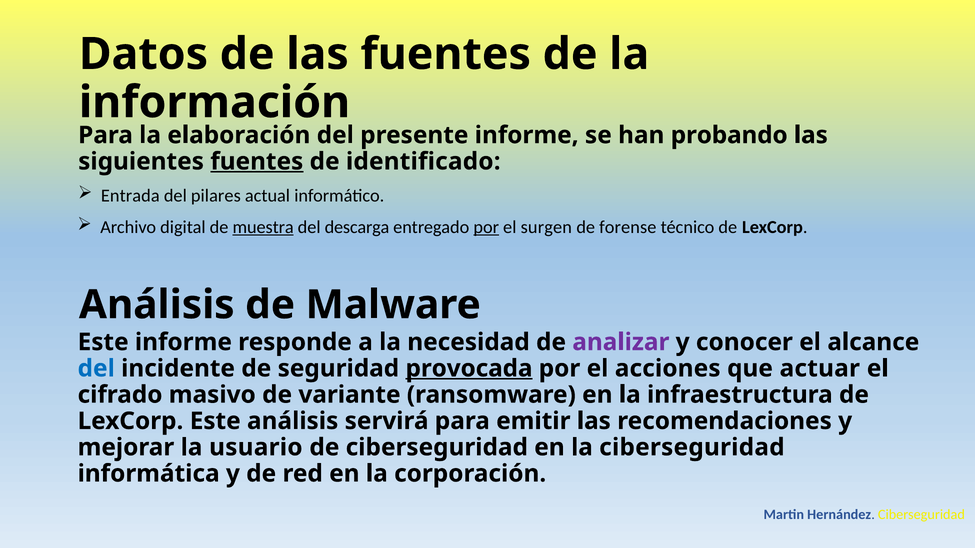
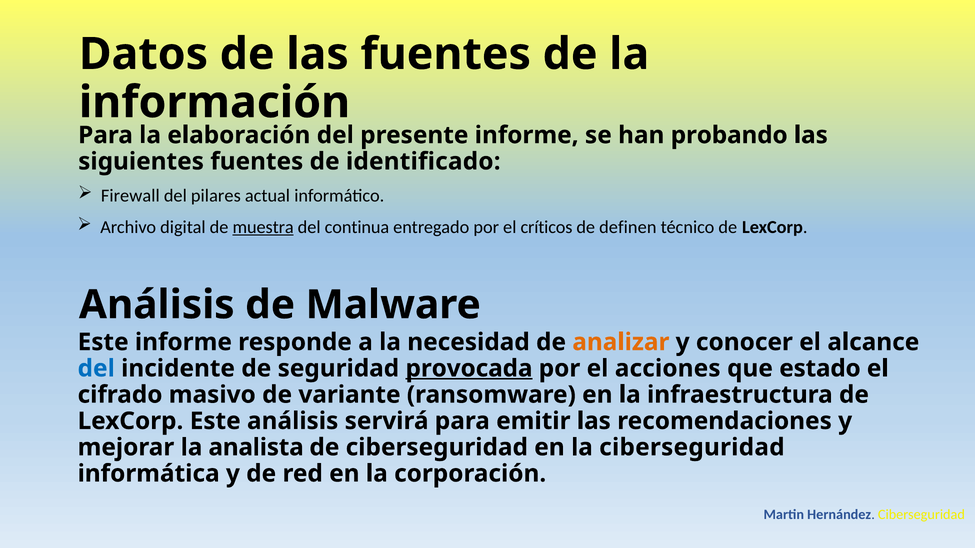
fuentes underline: present -> none (257, 162)
Entrada: Entrada -> Firewall (130, 196)
descarga: descarga -> continua (357, 227)
por underline: present -> none (486, 227)
surgen: surgen -> críticos (546, 227)
forense: forense -> definen (628, 227)
analizar colour: purple -> orange (621, 342)
actuar: actuar -> estado (820, 369)
usuario: usuario -> analista (256, 448)
